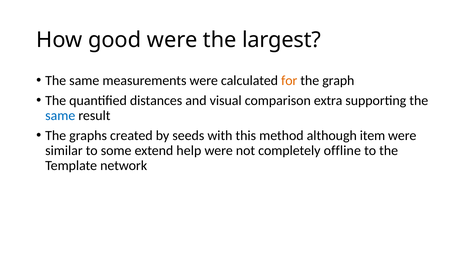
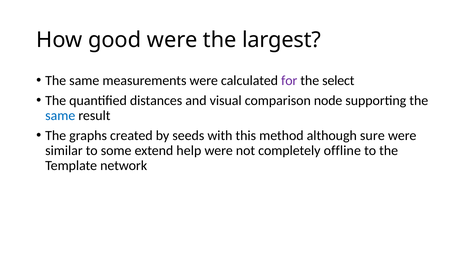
for colour: orange -> purple (289, 80)
graph: graph -> select (338, 80)
extra: extra -> node (328, 100)
item: item -> sure (372, 135)
